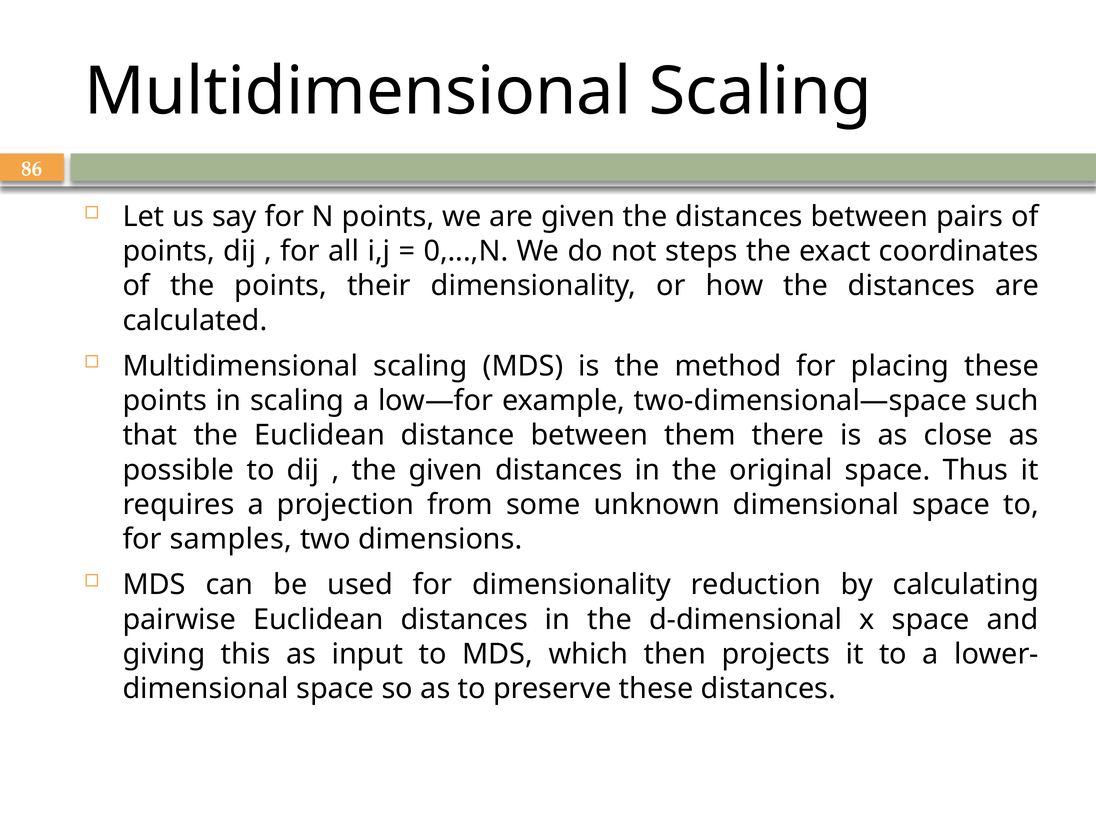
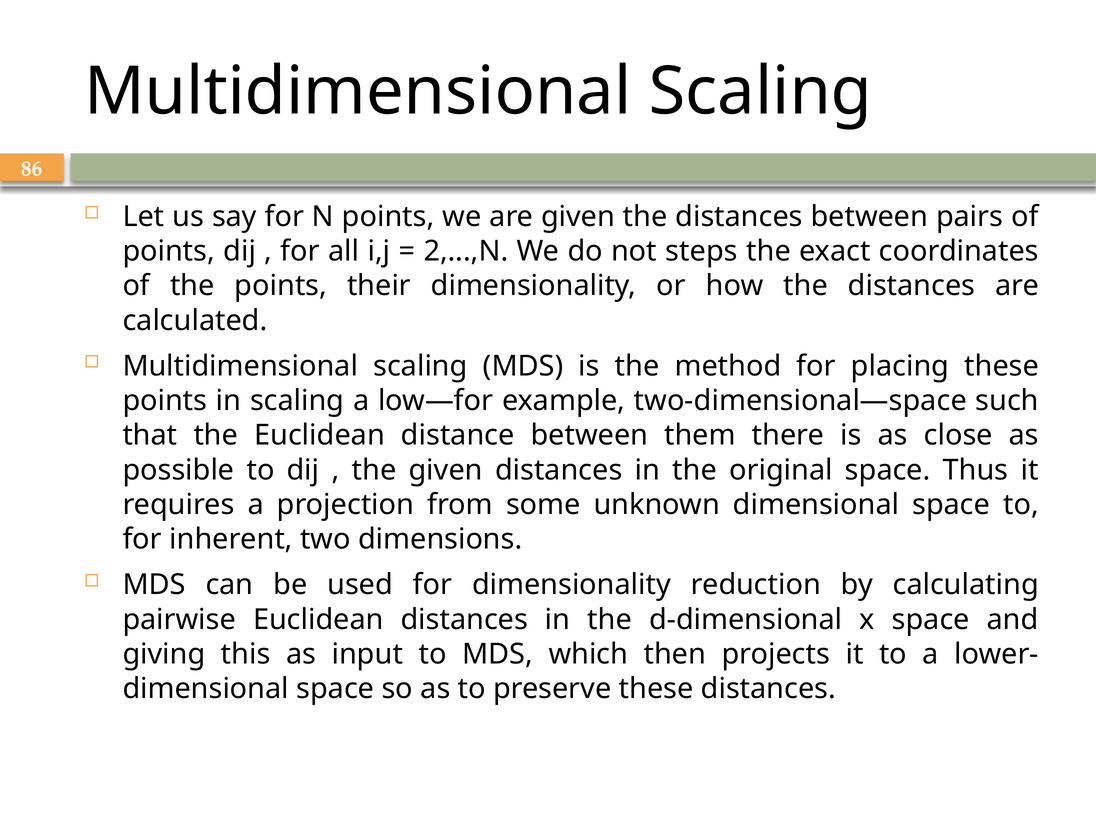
0,...,N: 0,...,N -> 2,...,N (466, 251)
samples: samples -> inherent (231, 539)
